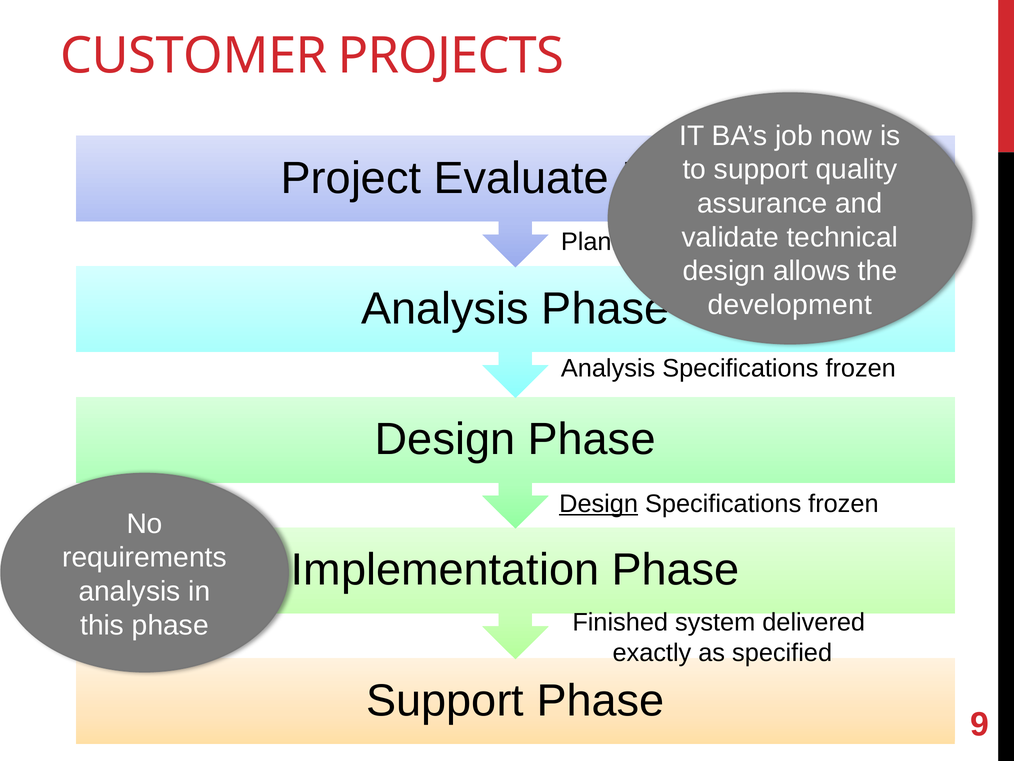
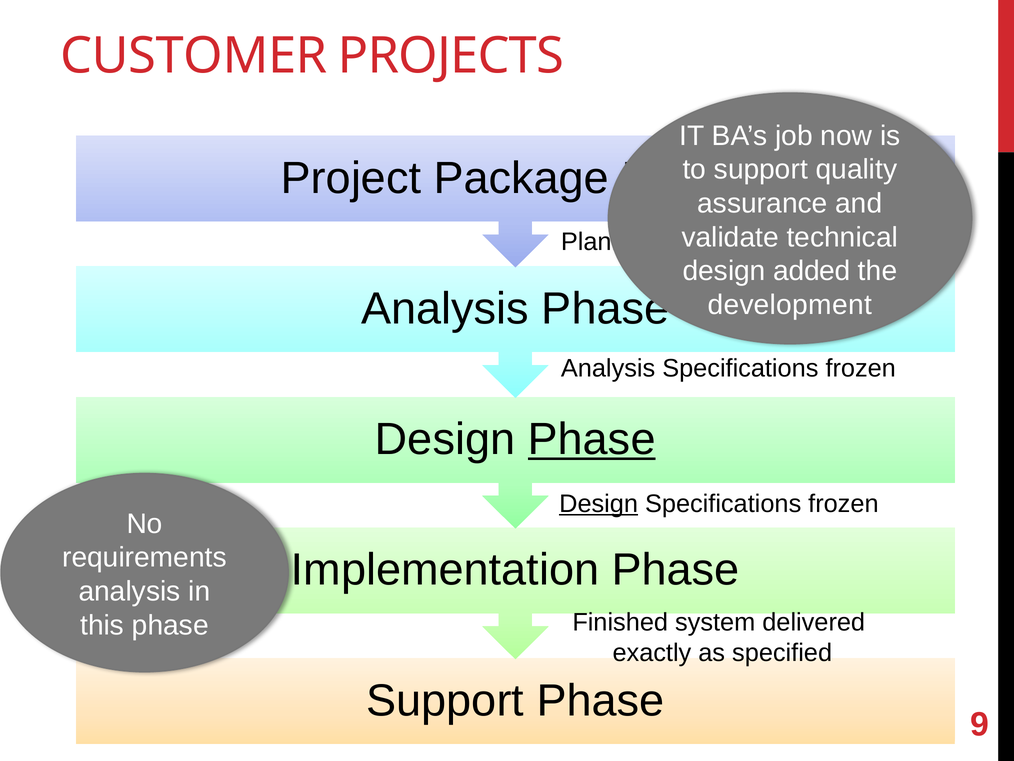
Evaluate: Evaluate -> Package (521, 178)
allows: allows -> added (812, 271)
Phase underline: none -> present (592, 439)
